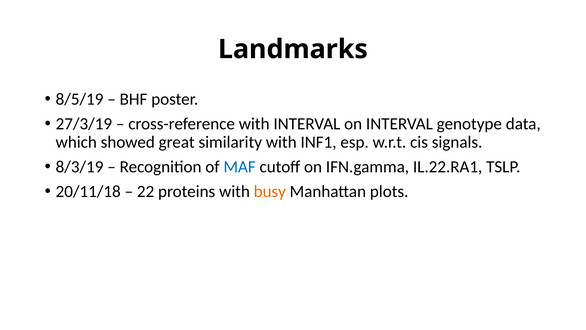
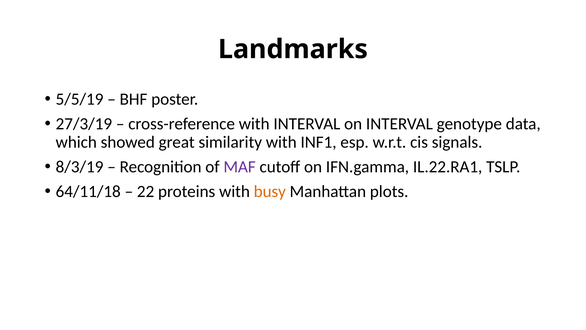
8/5/19: 8/5/19 -> 5/5/19 (80, 99)
MAF colour: blue -> purple (240, 167)
20/11/18: 20/11/18 -> 64/11/18 (88, 191)
